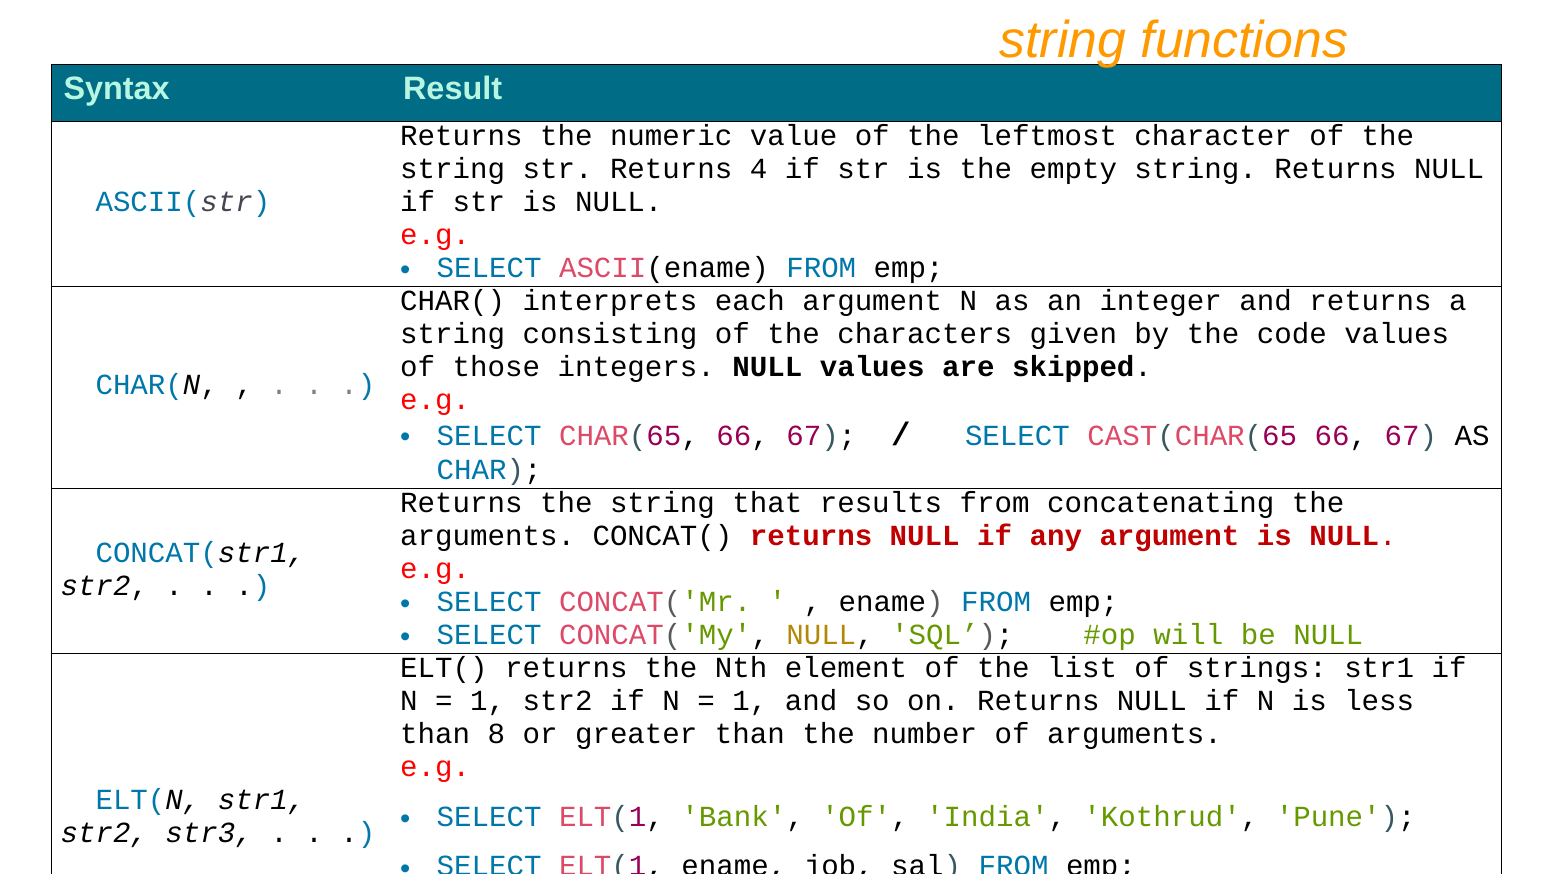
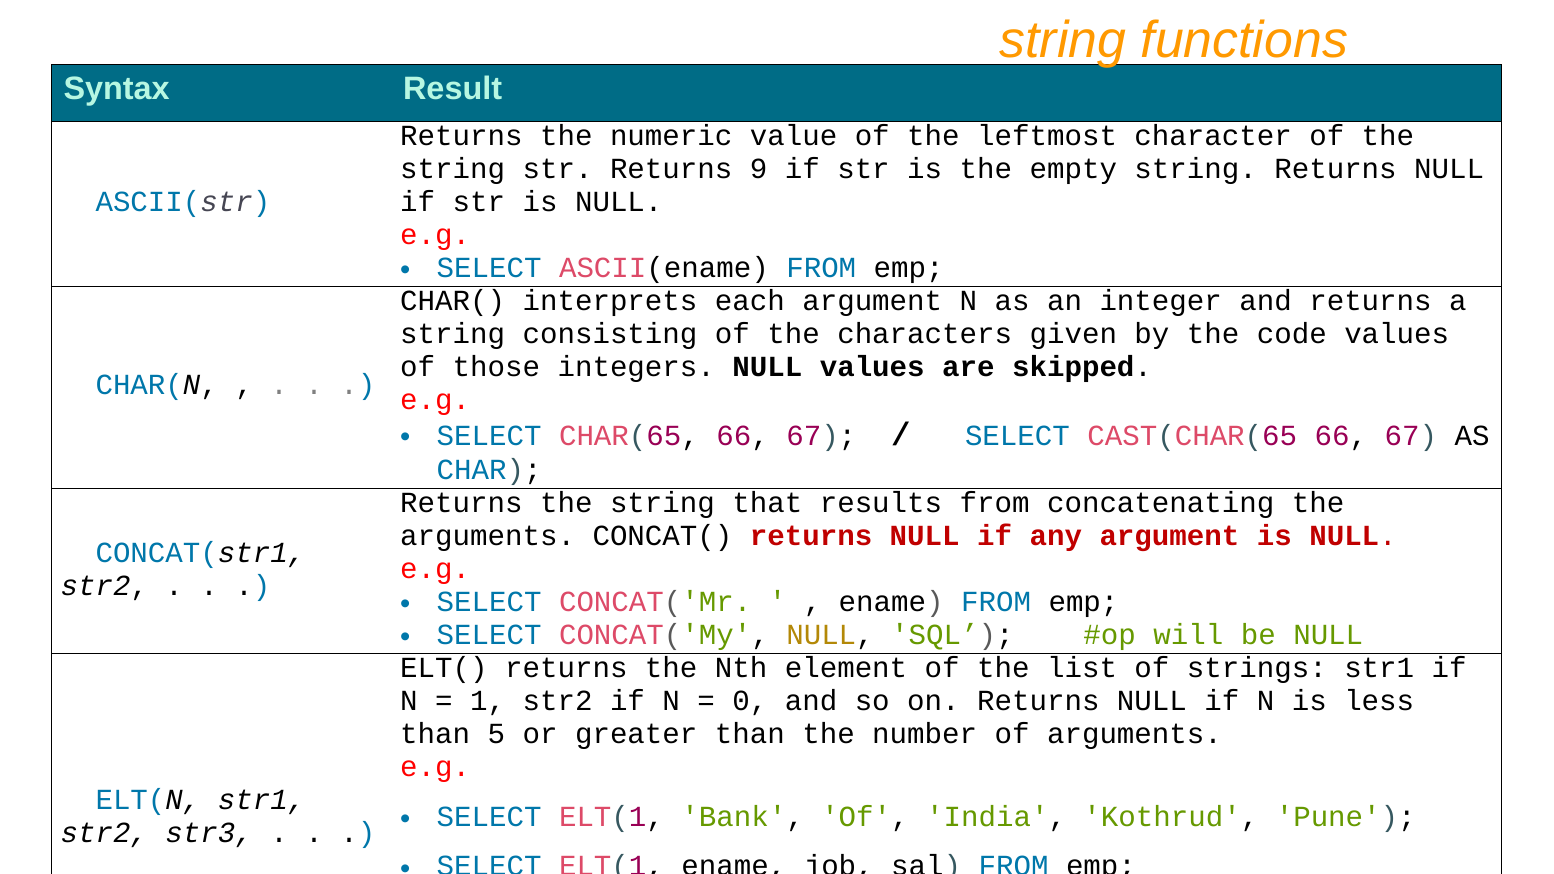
4: 4 -> 9 (759, 169)
1: 1 -> 0 (750, 701)
8: 8 -> 5 (496, 734)
